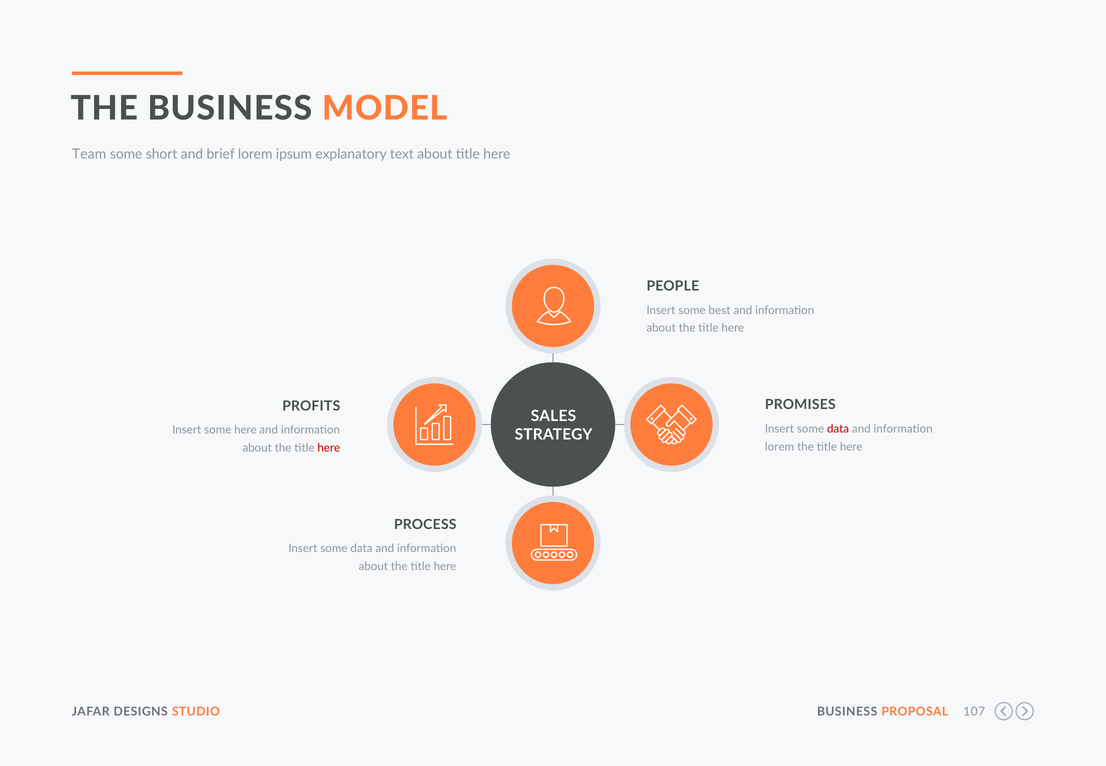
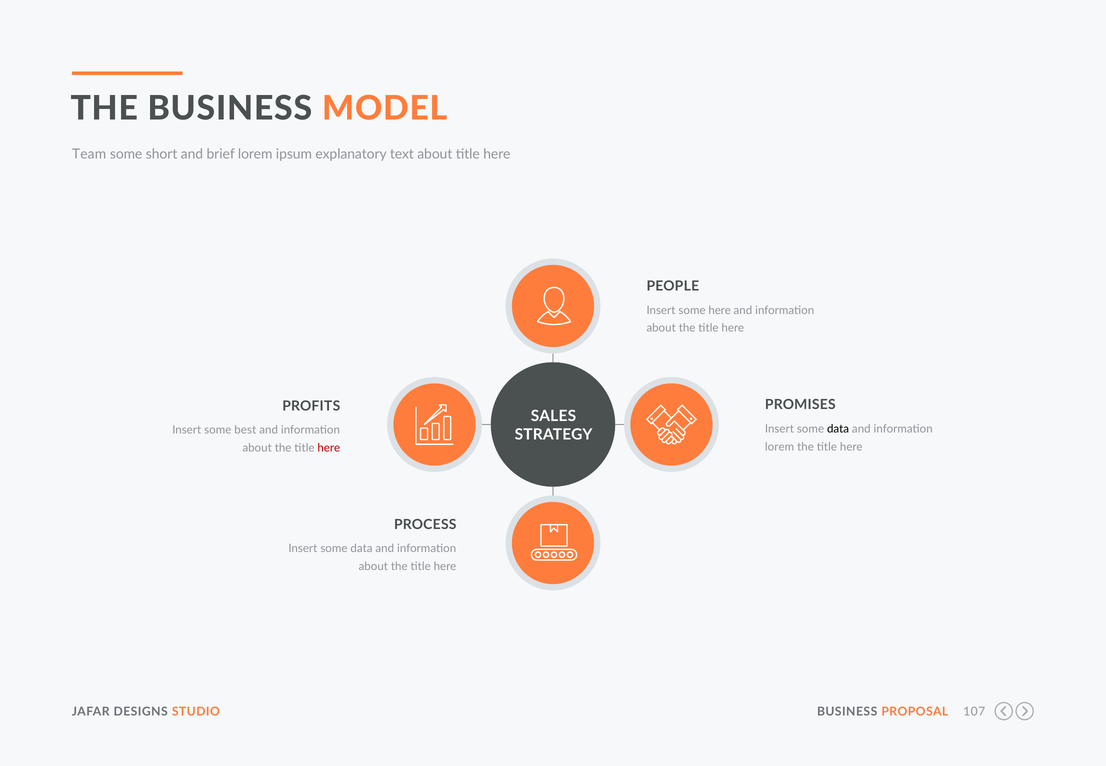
some best: best -> here (720, 310)
data colour: red -> black (838, 429)
some here: here -> best (245, 430)
